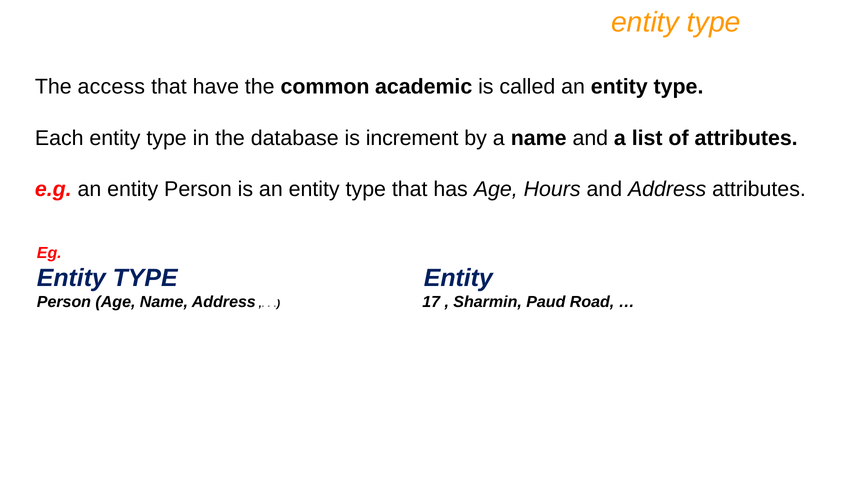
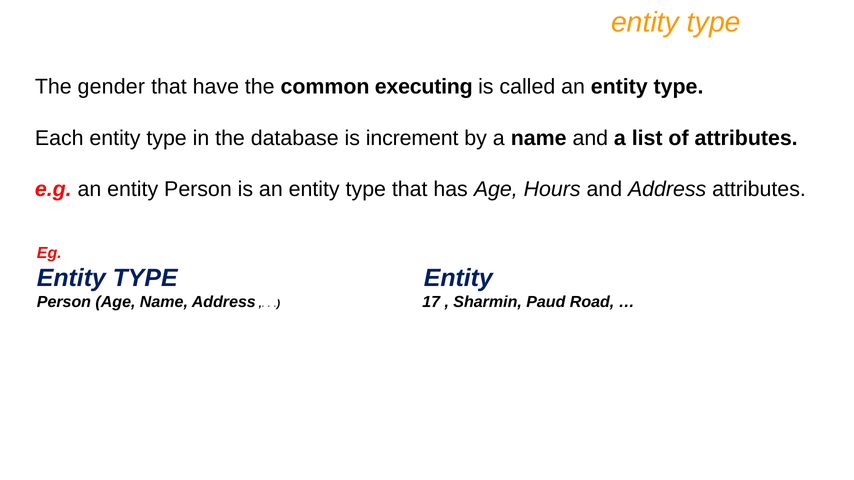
access: access -> gender (111, 87)
academic: academic -> executing (424, 87)
